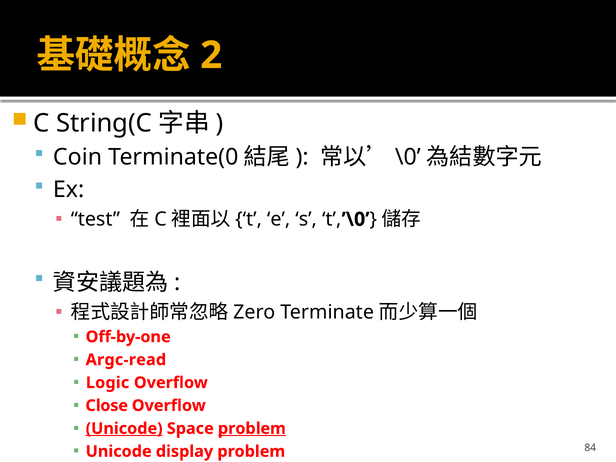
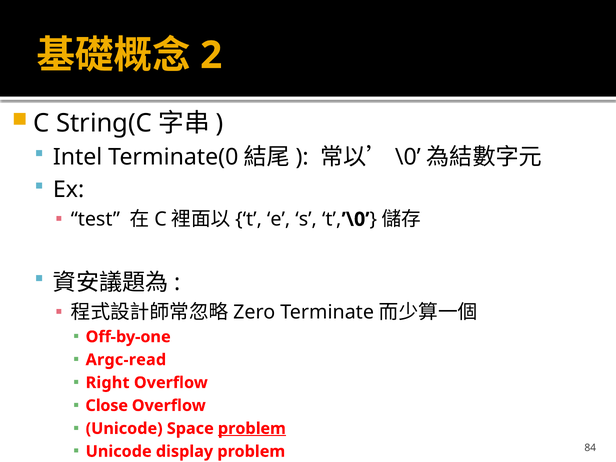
Coin: Coin -> Intel (78, 157)
Logic: Logic -> Right (108, 383)
Unicode underline: present -> none (124, 429)
